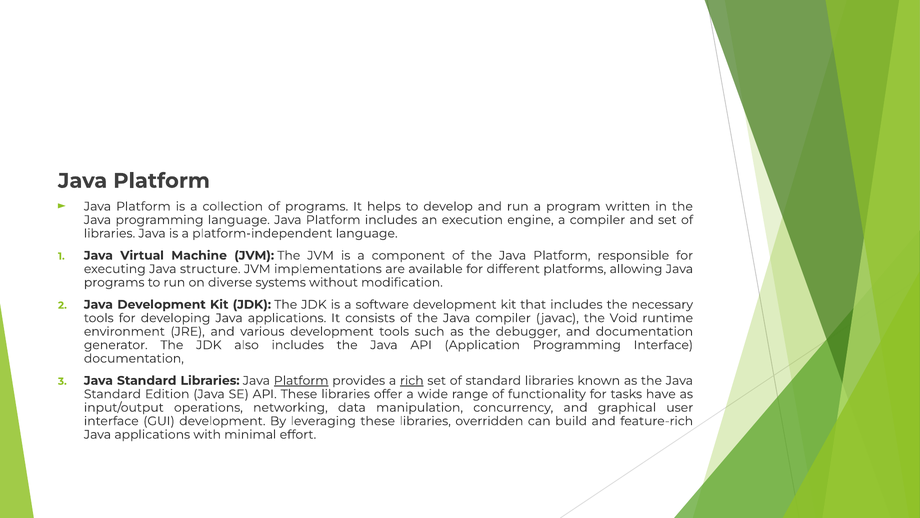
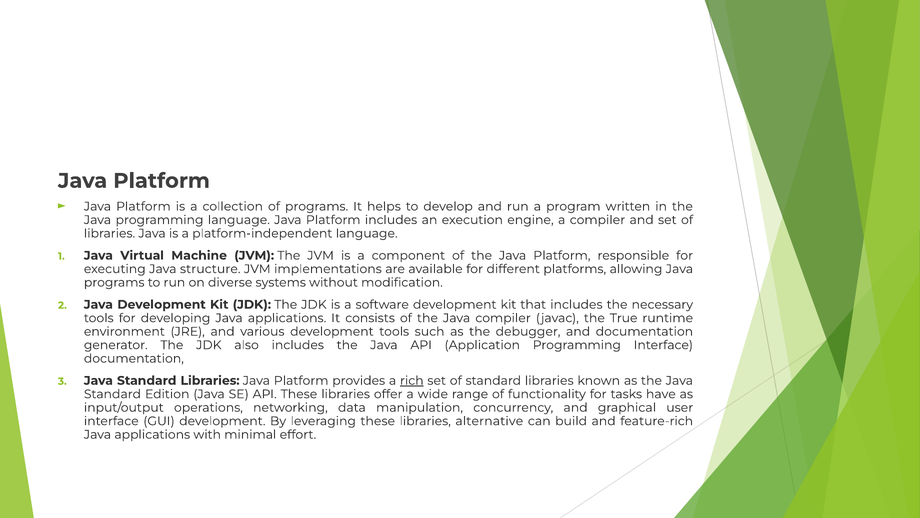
Void: Void -> True (624, 318)
Platform underline: present -> none (301, 380)
overridden: overridden -> alternative (489, 421)
